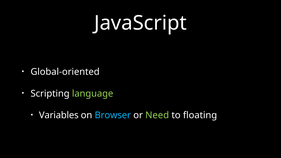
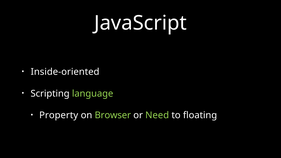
Global-oriented: Global-oriented -> Inside-oriented (65, 72)
Variables: Variables -> Property (59, 115)
Browser colour: light blue -> light green (113, 115)
